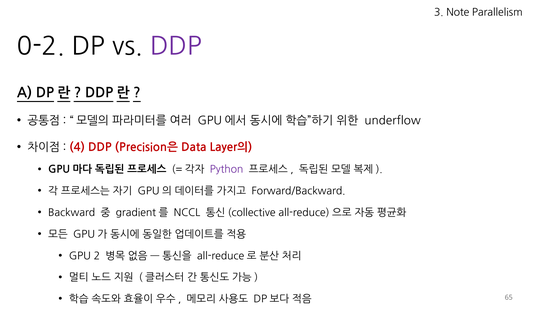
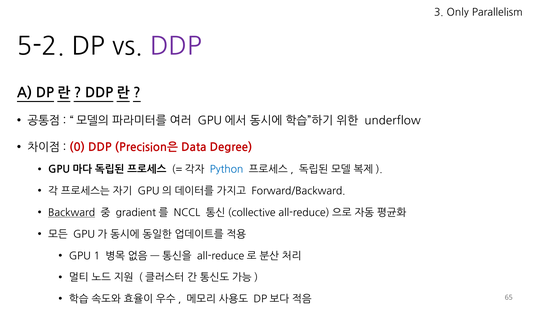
Note: Note -> Only (458, 12)
0-2: 0-2 -> 5-2 (41, 46)
4: 4 -> 0 (77, 147)
Layer의: Layer의 -> Degree (231, 147)
Python colour: purple -> blue (227, 170)
Backward underline: none -> present (72, 213)
2: 2 -> 1 (97, 256)
